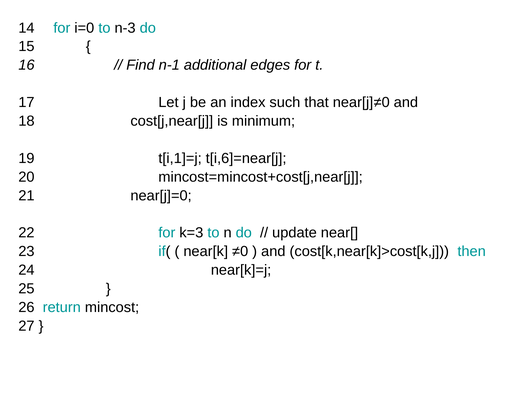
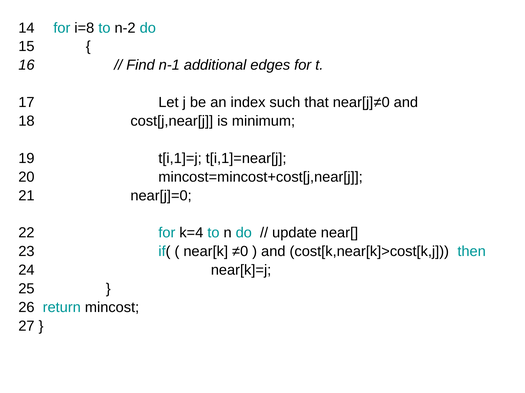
i=0: i=0 -> i=8 (84, 28)
n-3: n-3 -> n-2 (125, 28)
t[i,6]=near[j: t[i,6]=near[j -> t[i,1]=near[j (246, 159)
k=3: k=3 -> k=4 (191, 233)
